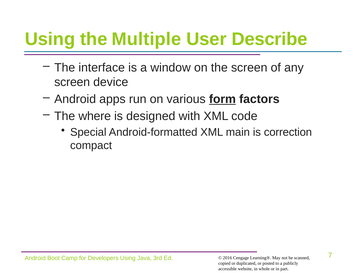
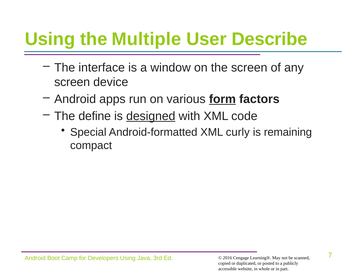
where: where -> define (95, 116)
designed underline: none -> present (151, 116)
main: main -> curly (238, 132)
correction: correction -> remaining (288, 132)
